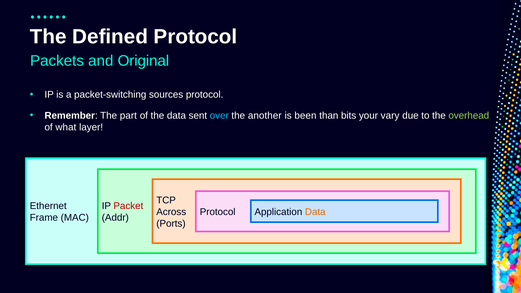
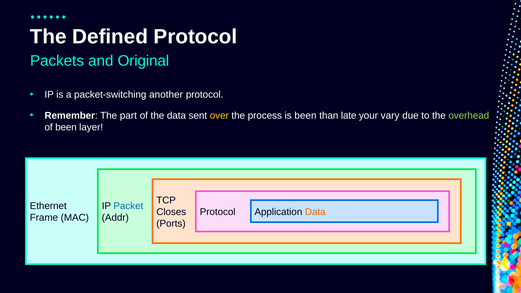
sources: sources -> another (166, 95)
over colour: light blue -> yellow (219, 116)
another: another -> process (265, 116)
bits: bits -> late (349, 116)
of what: what -> been (66, 127)
Packet colour: red -> blue (128, 206)
Across: Across -> Closes (171, 212)
